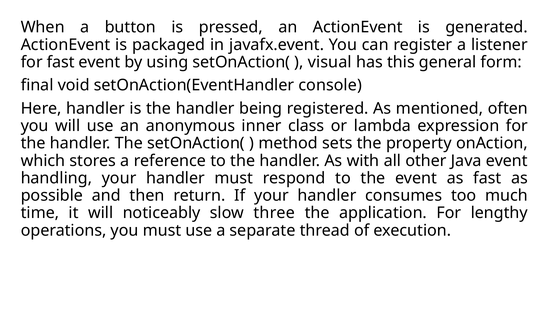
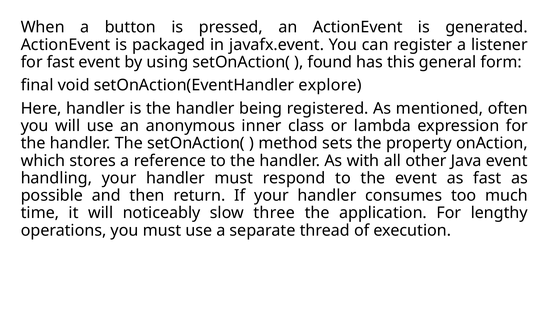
visual: visual -> found (330, 62)
console: console -> explore (330, 85)
